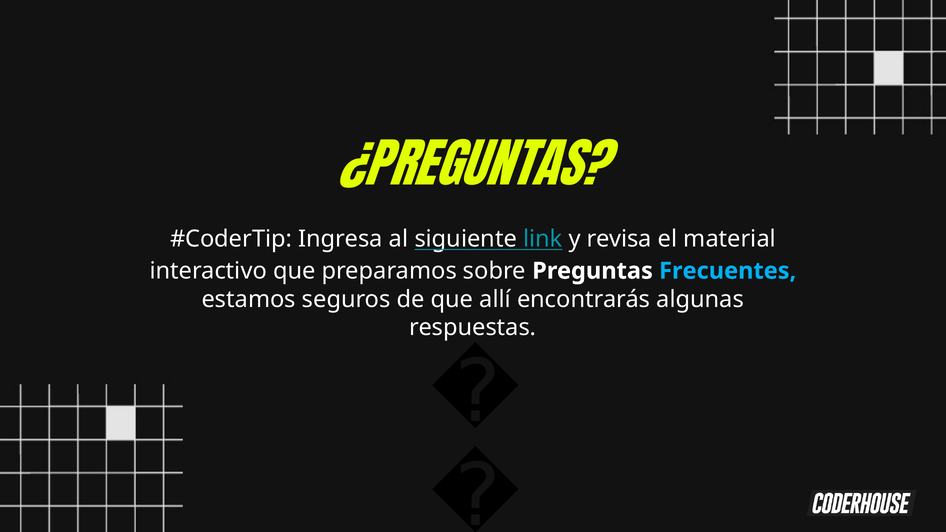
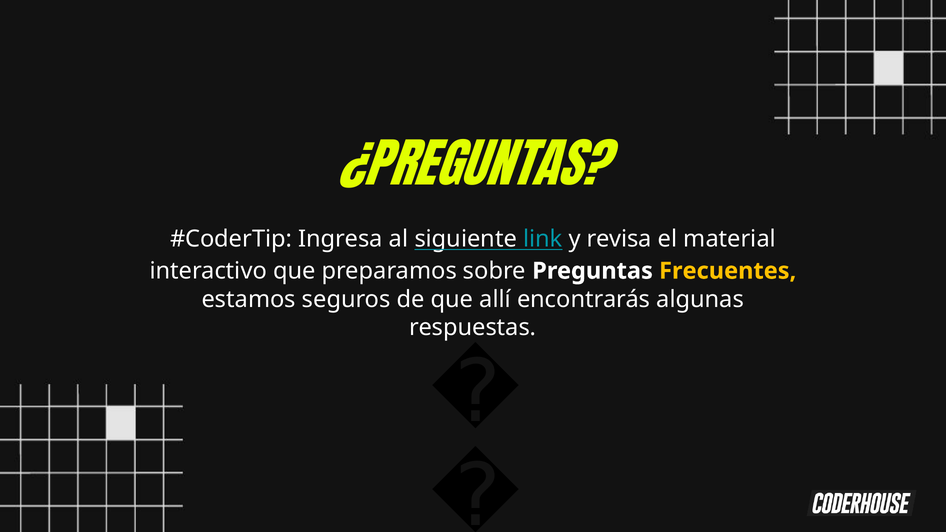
Frecuentes colour: light blue -> yellow (728, 271)
